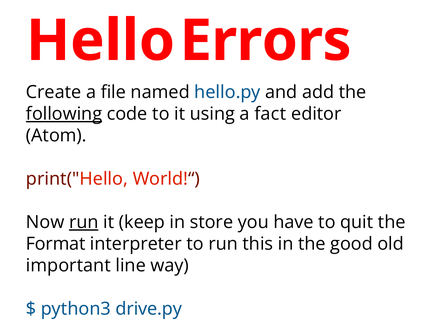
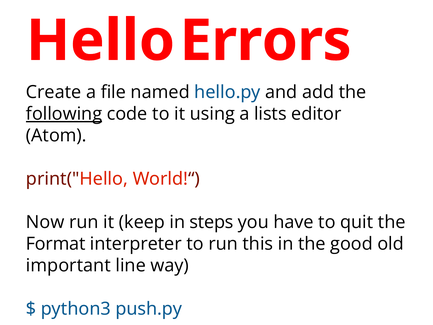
fact: fact -> lists (270, 114)
run underline: present -> none (84, 222)
store: store -> steps (212, 222)
drive.py: drive.py -> push.py (149, 309)
